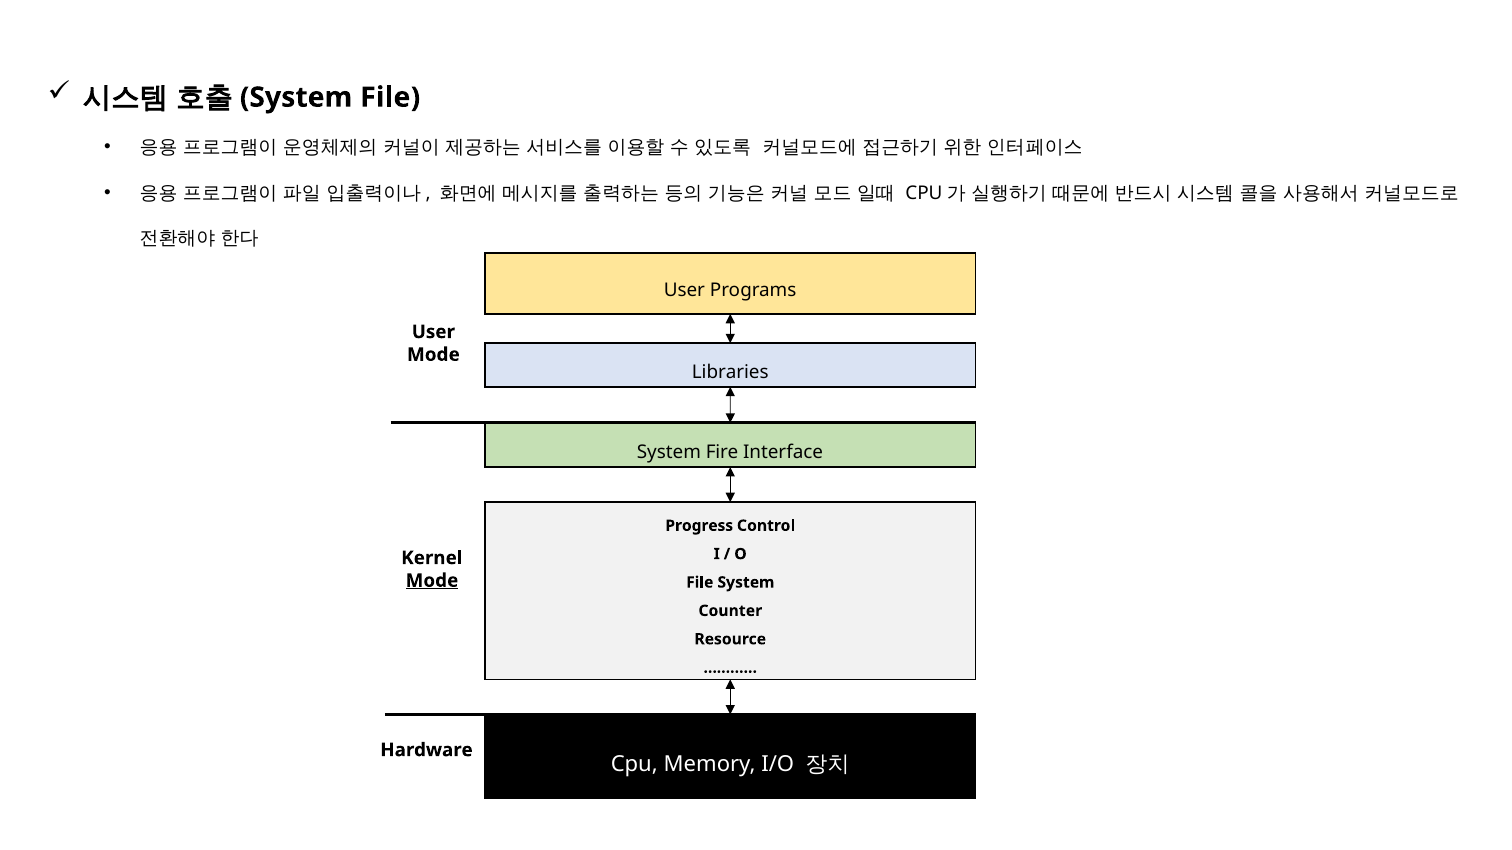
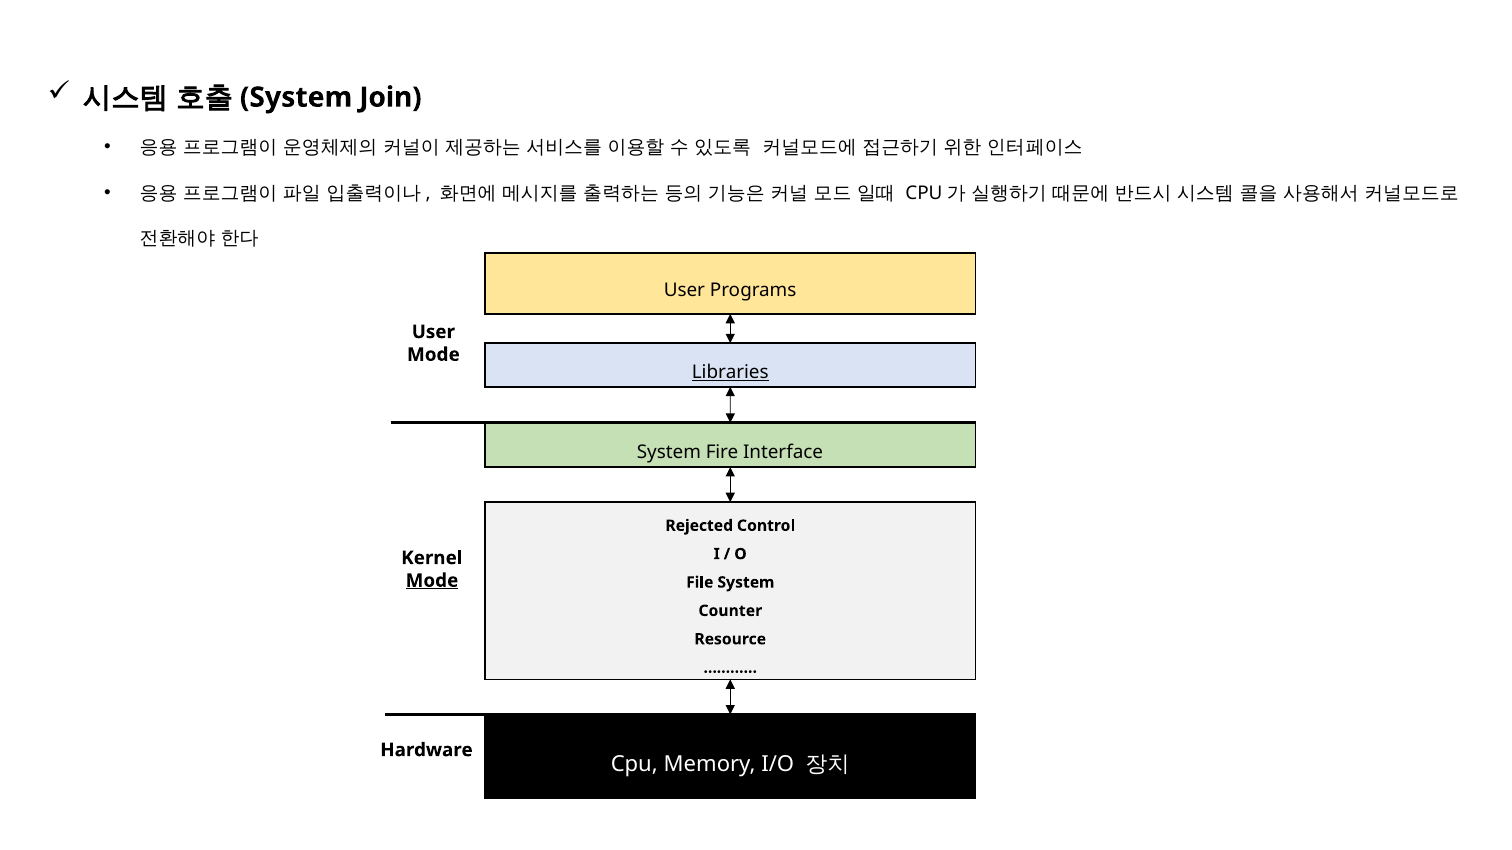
System File: File -> Join (390, 97)
Libraries underline: none -> present (730, 372)
Progress: Progress -> Rejected (699, 526)
